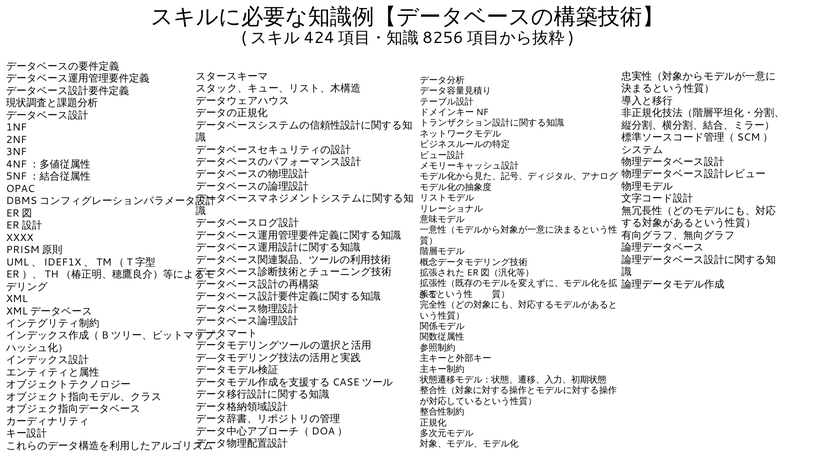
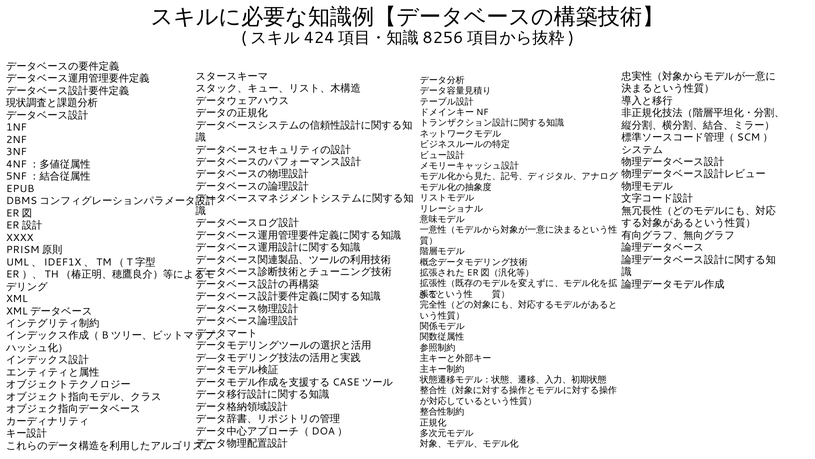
OPAC: OPAC -> EPUB (20, 189)
